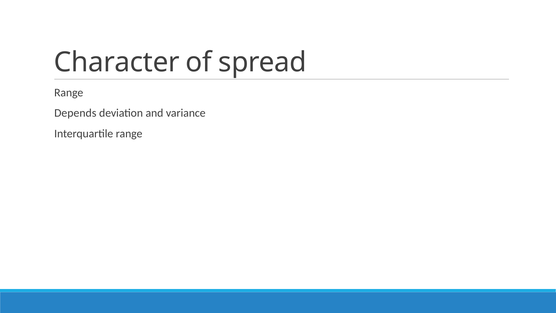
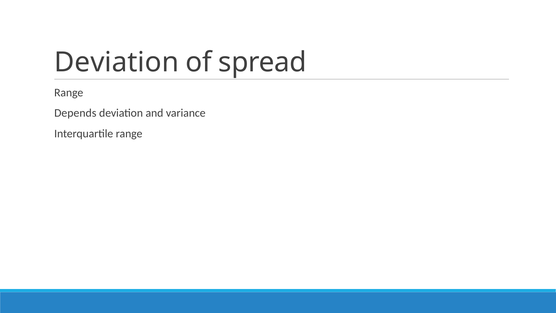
Character: Character -> Deviation (117, 62)
